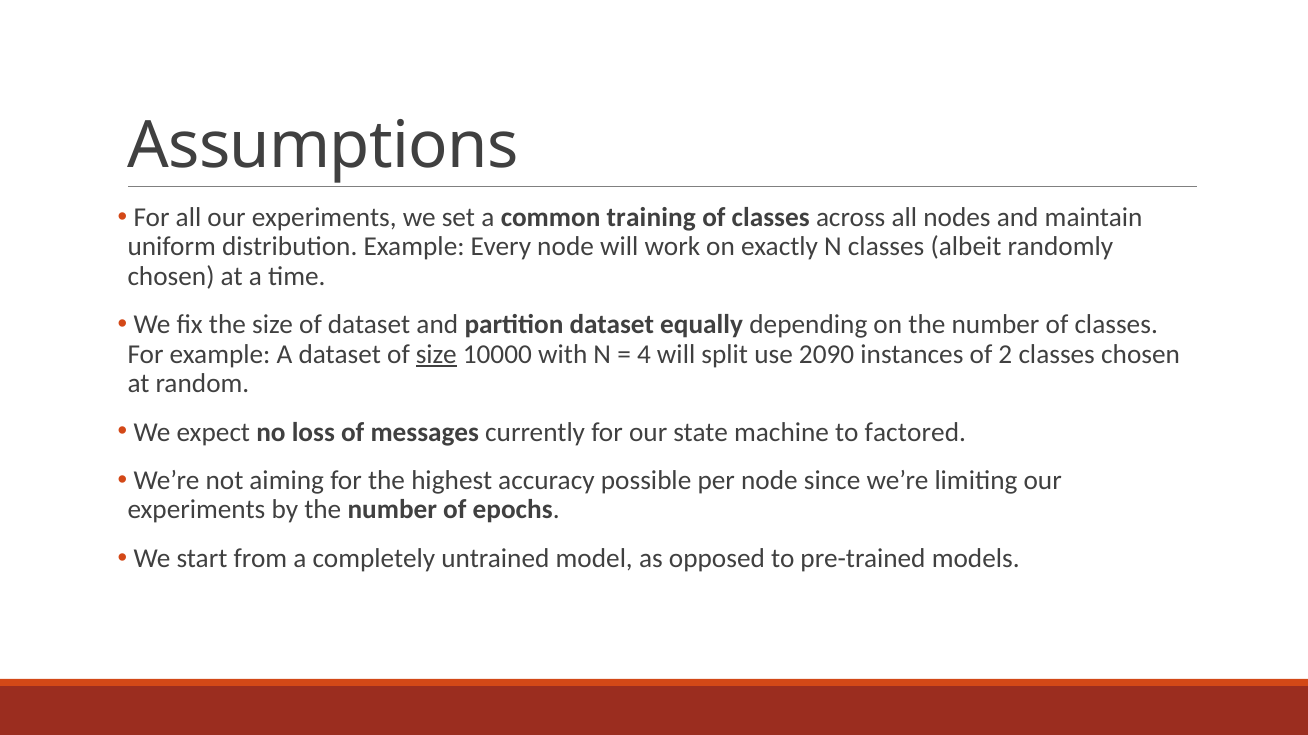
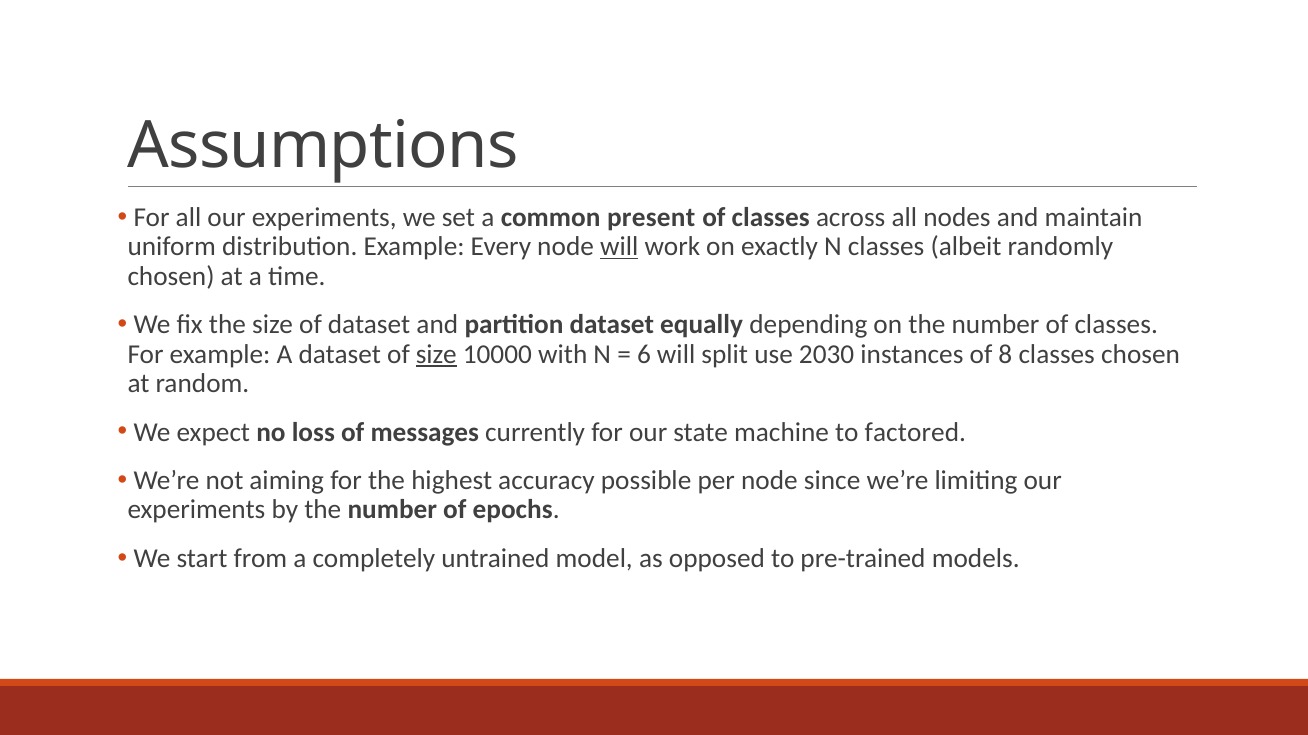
training: training -> present (651, 218)
will underline: none -> present (619, 247)
4: 4 -> 6 (644, 354)
2090: 2090 -> 2030 (827, 354)
2: 2 -> 8 (1005, 354)
